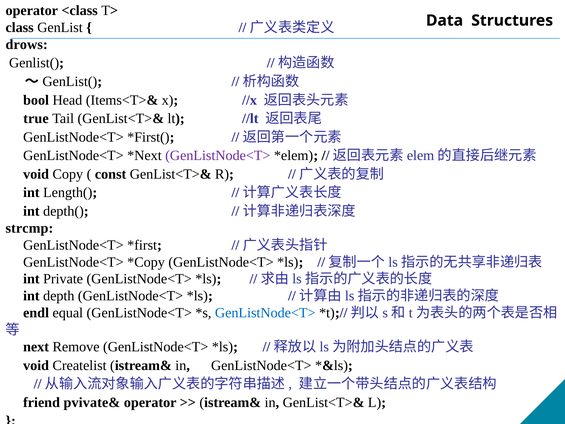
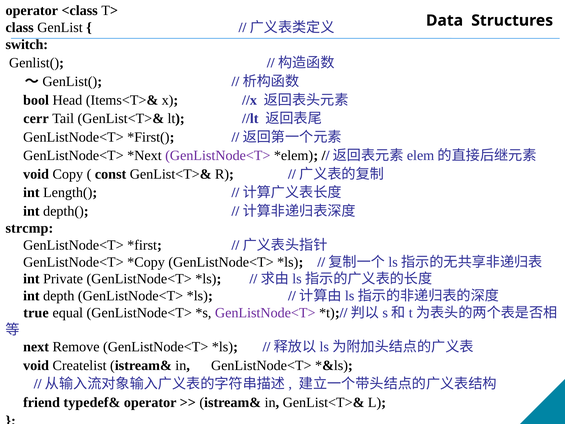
drows: drows -> switch (27, 44)
true: true -> cerr (36, 118)
endl: endl -> true (36, 313)
GenListNode<T> colour: blue -> purple (265, 313)
pvivate&: pvivate& -> typedef& (92, 402)
